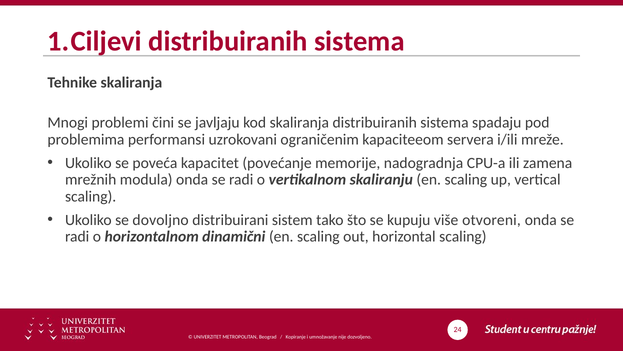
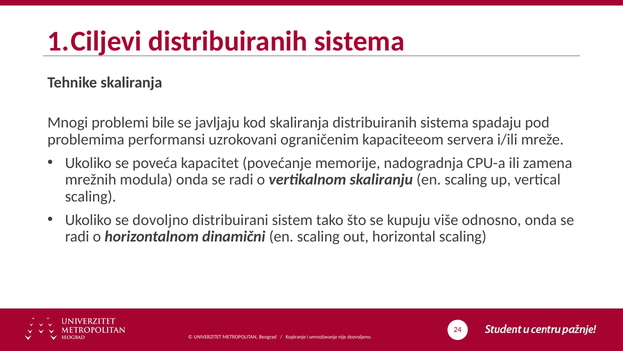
čini: čini -> bile (163, 123)
otvoreni: otvoreni -> odnosno (492, 220)
